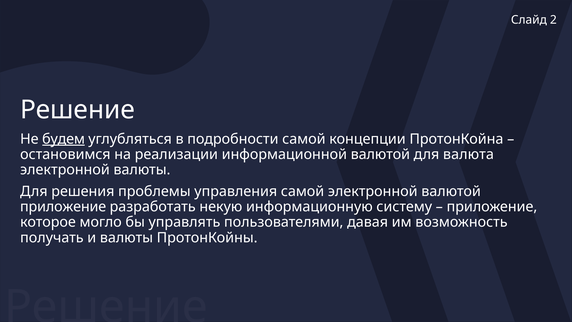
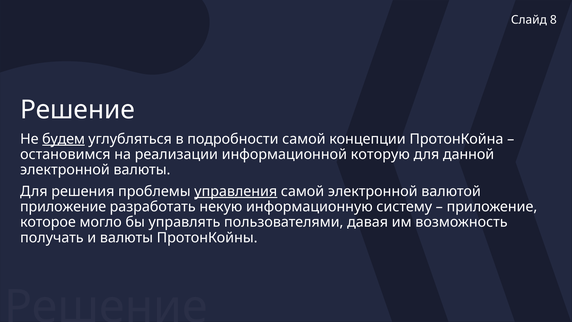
2: 2 -> 8 (553, 20)
информационной валютой: валютой -> которую (380, 154)
валюта: валюта -> данной (469, 154)
управления underline: none -> present (236, 191)
